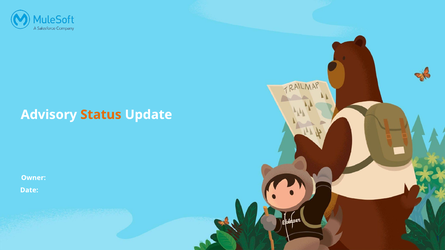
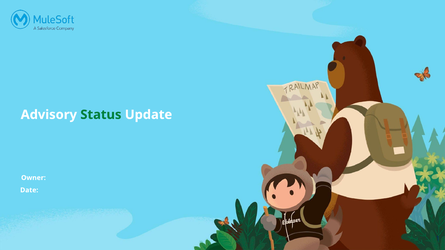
Status colour: orange -> green (101, 115)
